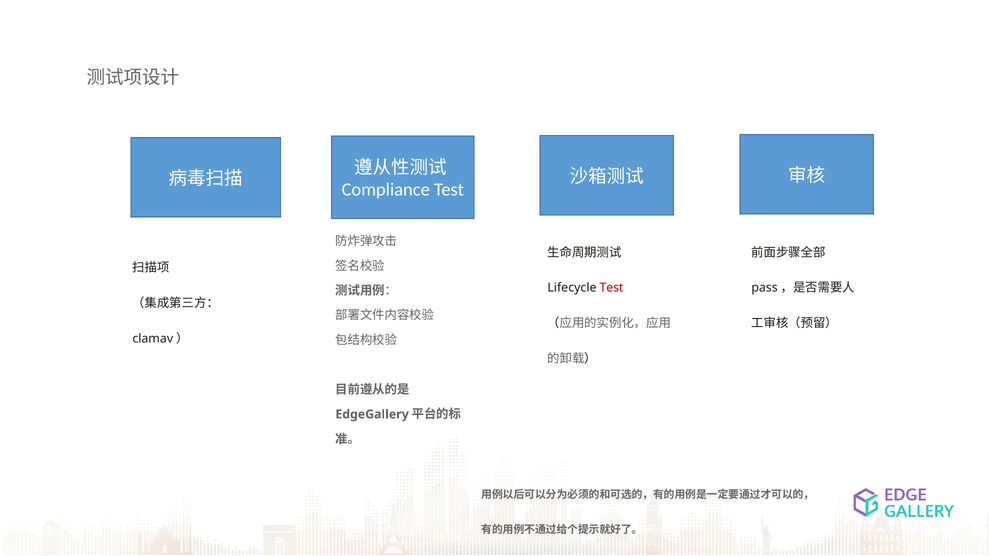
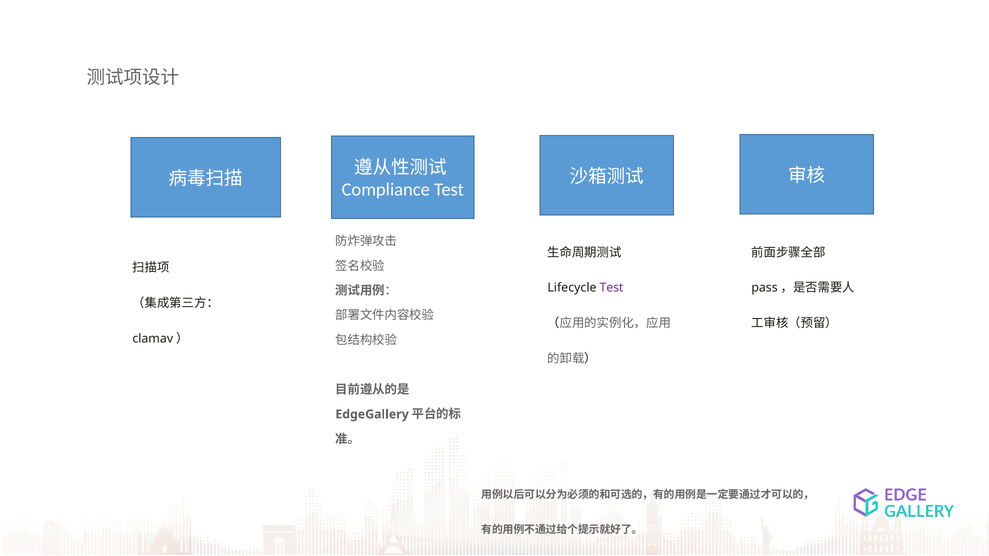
Test colour: red -> purple (611, 288)
